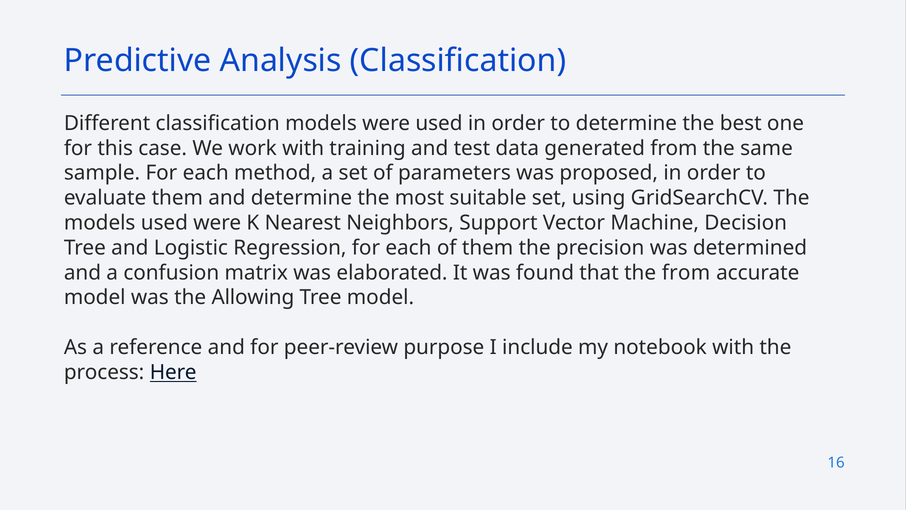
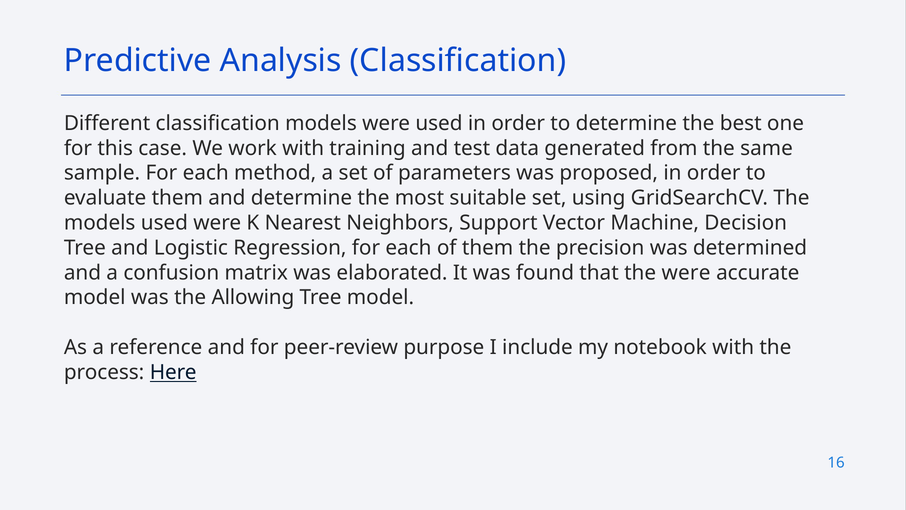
the from: from -> were (686, 272)
